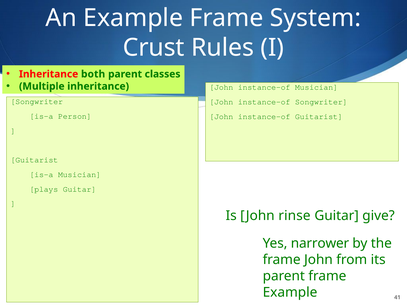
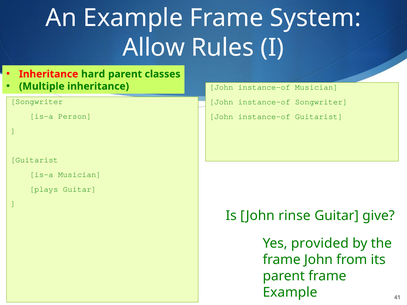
Crust: Crust -> Allow (154, 48)
both: both -> hard (93, 74)
narrower: narrower -> provided (320, 244)
